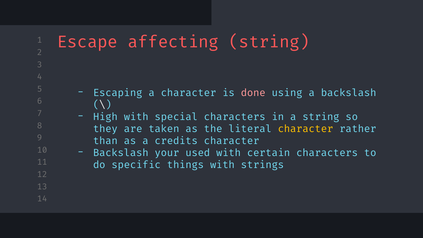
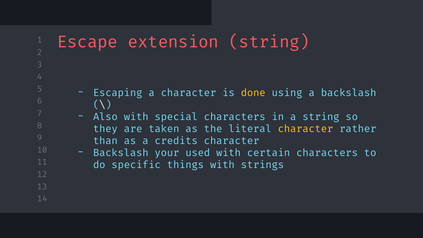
affecting: affecting -> extension (173, 42)
done colour: pink -> yellow (253, 93)
High: High -> Also (105, 117)
